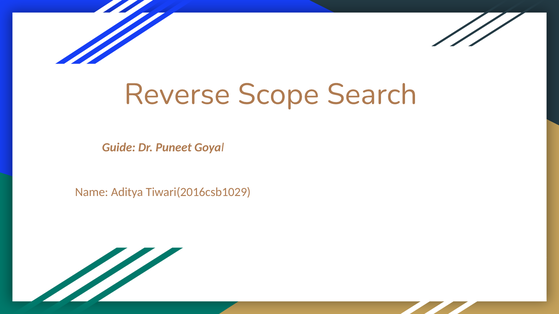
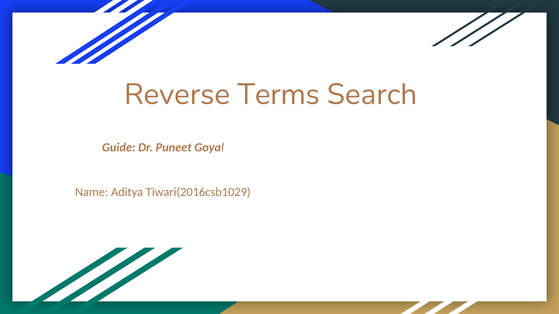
Scope: Scope -> Terms (279, 94)
